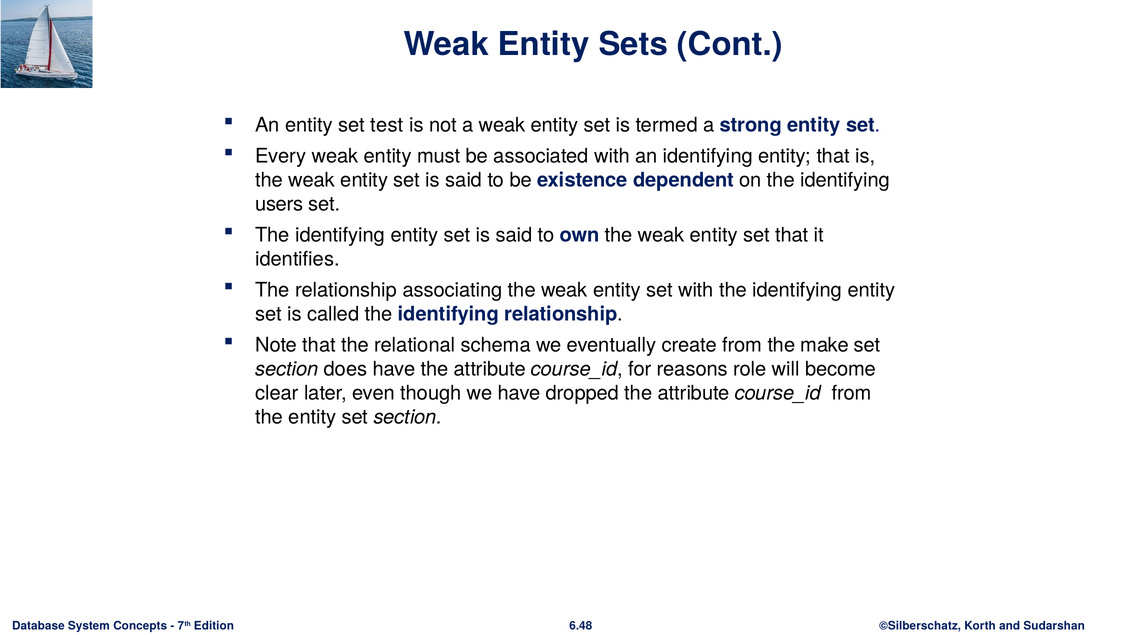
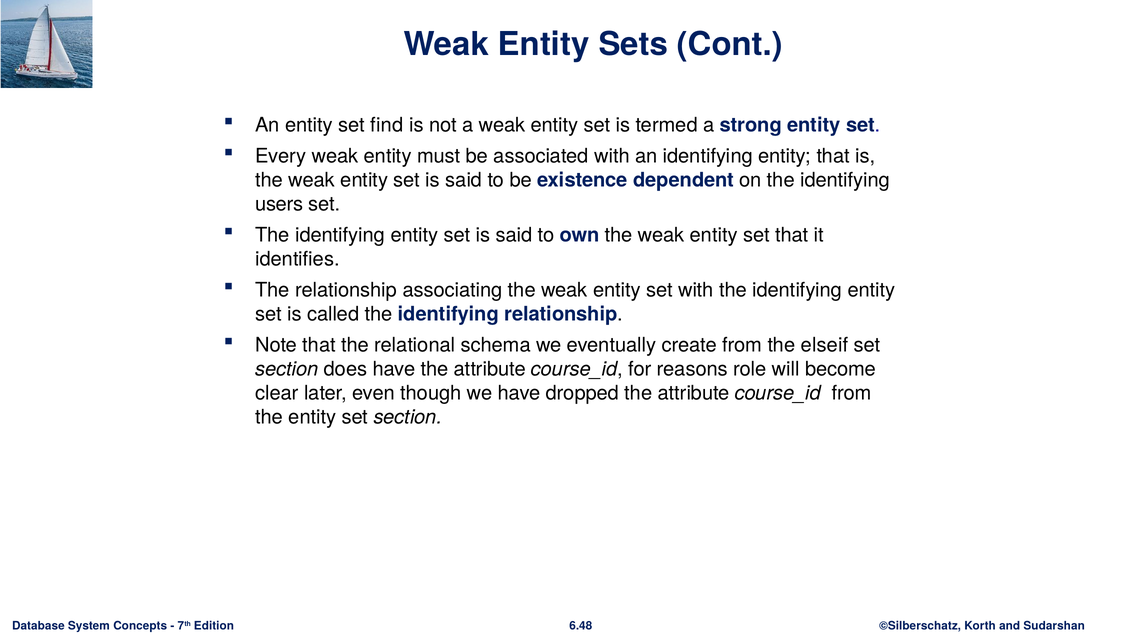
test: test -> find (387, 125)
make: make -> elseif (825, 345)
